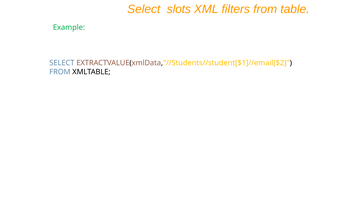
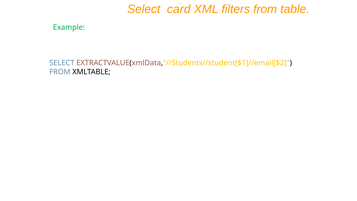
slots: slots -> card (179, 9)
